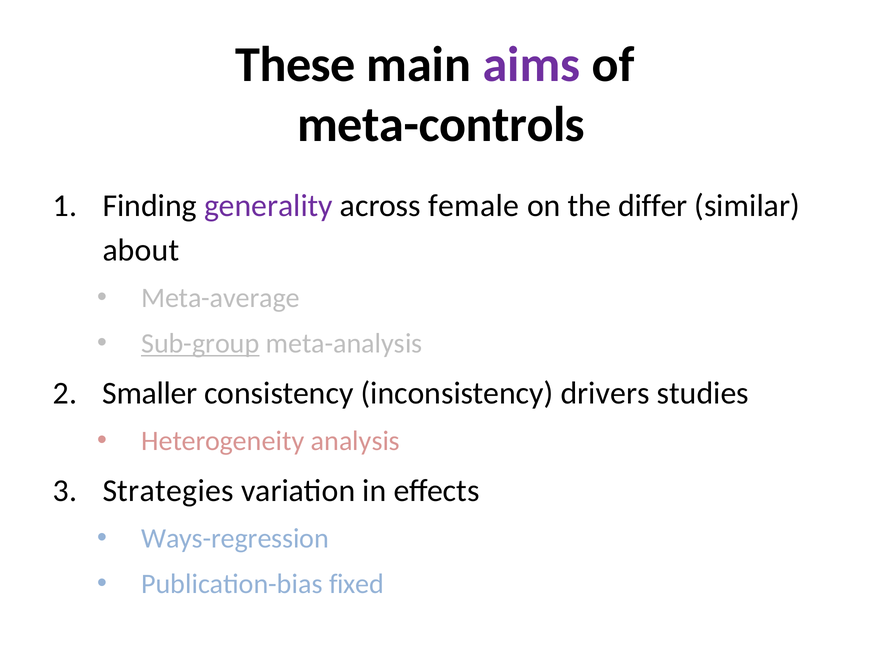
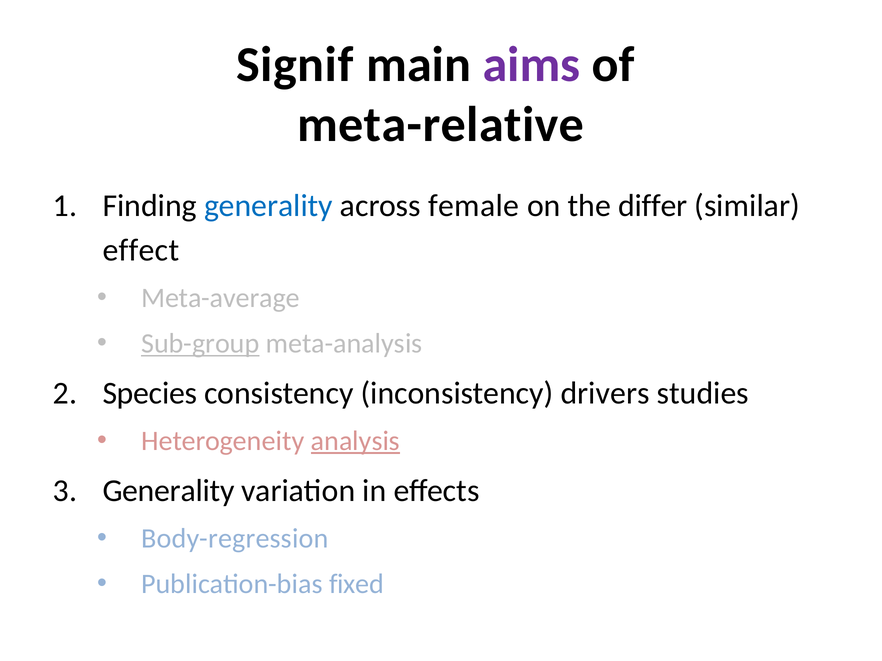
These: These -> Signif (295, 65)
meta-controls: meta-controls -> meta-relative (441, 125)
generality colour: purple -> blue (268, 206)
about: about -> effect (141, 251)
Smaller: Smaller -> Species (150, 394)
analysis underline: none -> present (355, 441)
Strategies: Strategies -> Generality (168, 491)
Ways-regression: Ways-regression -> Body-regression (235, 539)
